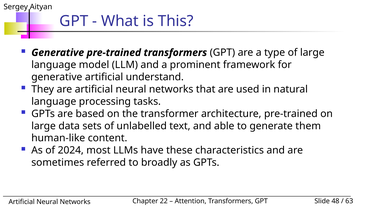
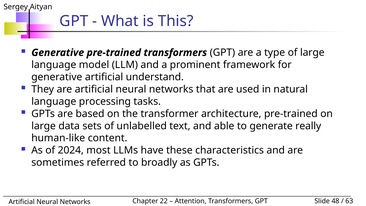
them: them -> really (308, 126)
